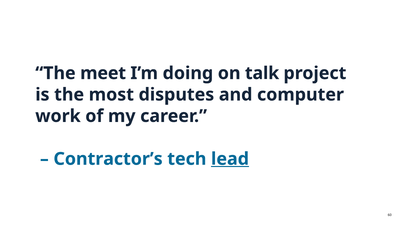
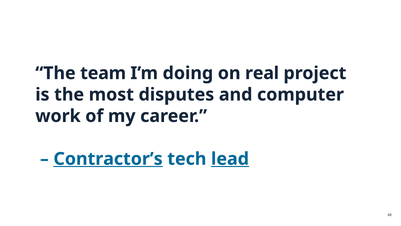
meet: meet -> team (103, 73)
talk: talk -> real (262, 73)
Contractor’s underline: none -> present (108, 159)
